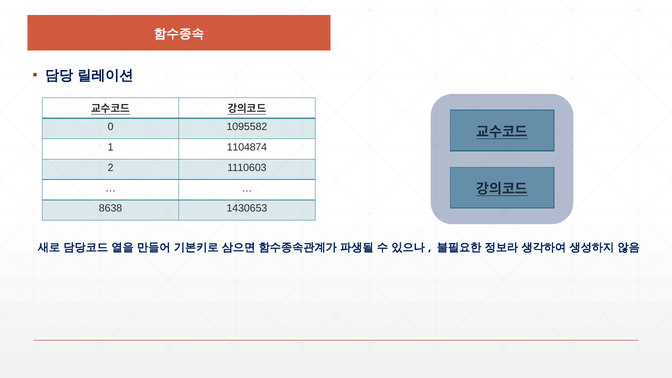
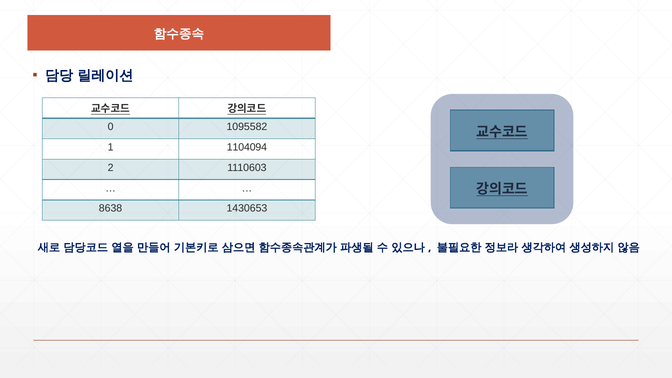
1104874: 1104874 -> 1104094 (247, 147)
